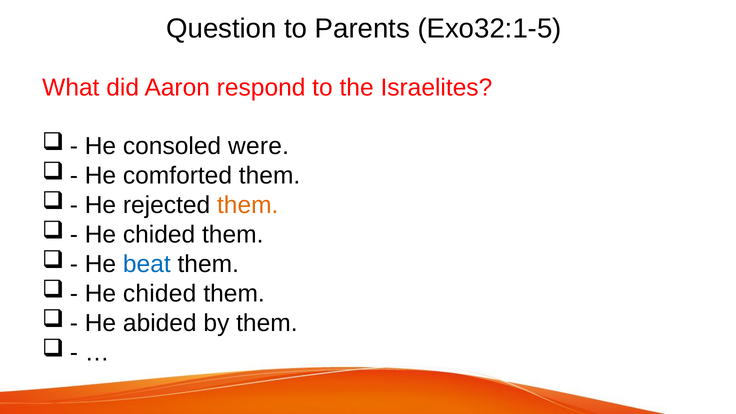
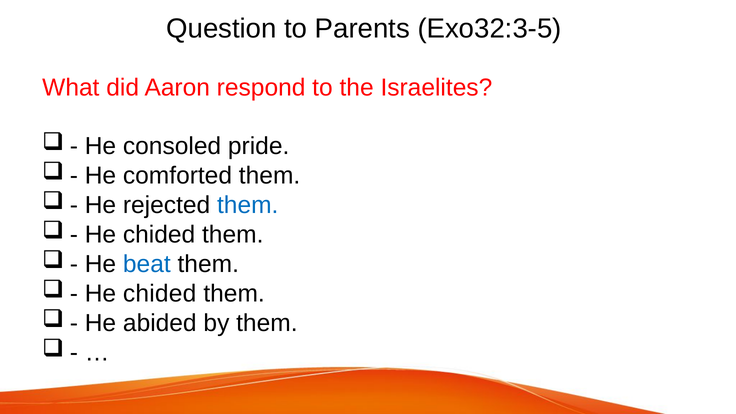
Exo32:1-5: Exo32:1-5 -> Exo32:3-5 (490, 28)
were: were -> pride (259, 146)
them colour: orange -> blue (248, 205)
